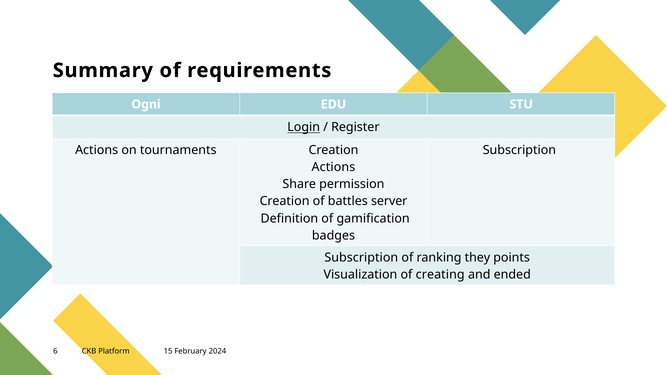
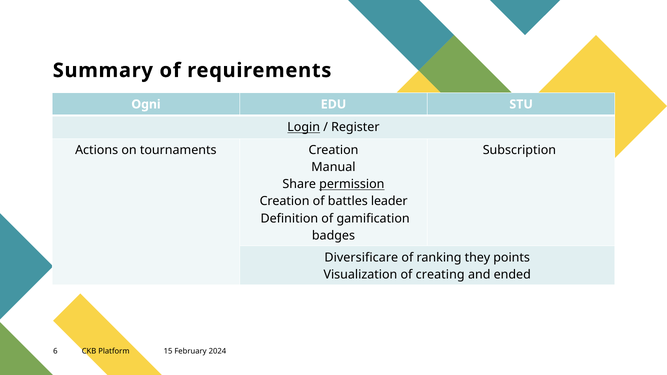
Actions: Actions -> Manual (333, 167)
permission underline: none -> present (352, 184)
server: server -> leader (389, 201)
Subscription: Subscription -> Diversificare (361, 258)
